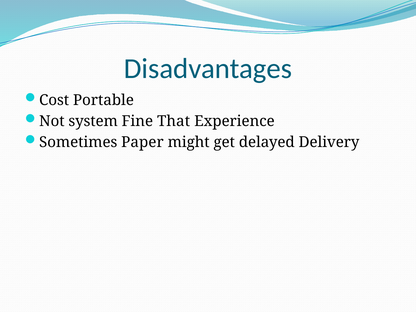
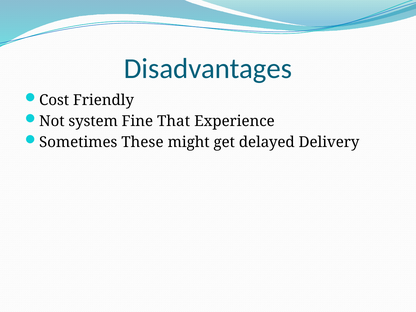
Portable: Portable -> Friendly (103, 100)
Paper: Paper -> These (142, 142)
